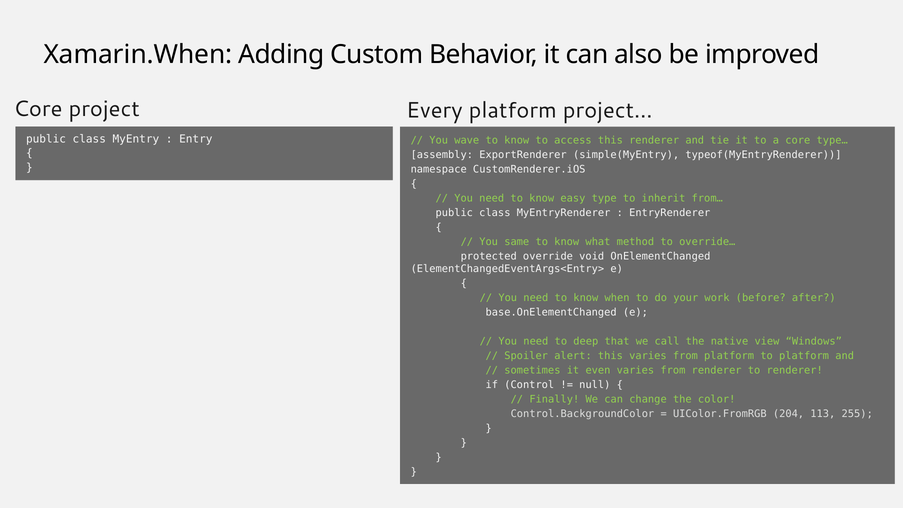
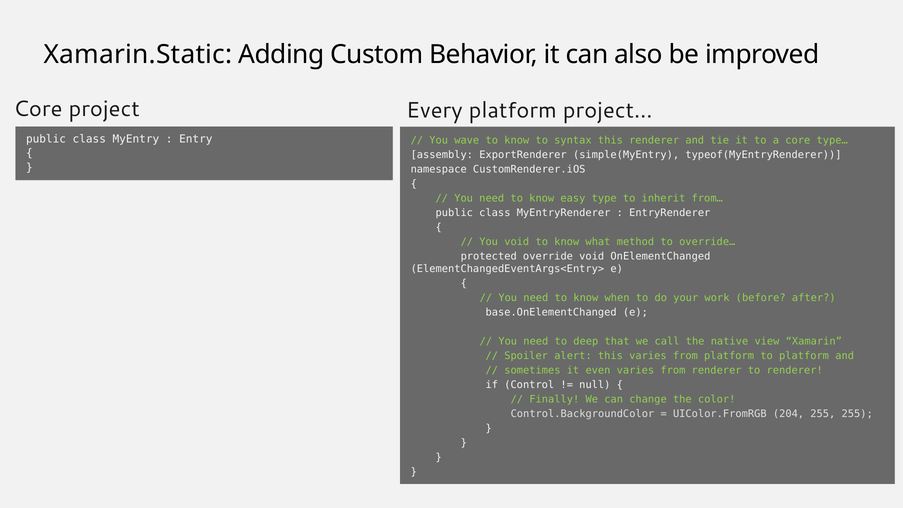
Xamarin.When: Xamarin.When -> Xamarin.Static (138, 54)
access: access -> syntax (573, 140)
You same: same -> void (517, 242)
Windows: Windows -> Xamarin (814, 341)
204 113: 113 -> 255 (823, 414)
